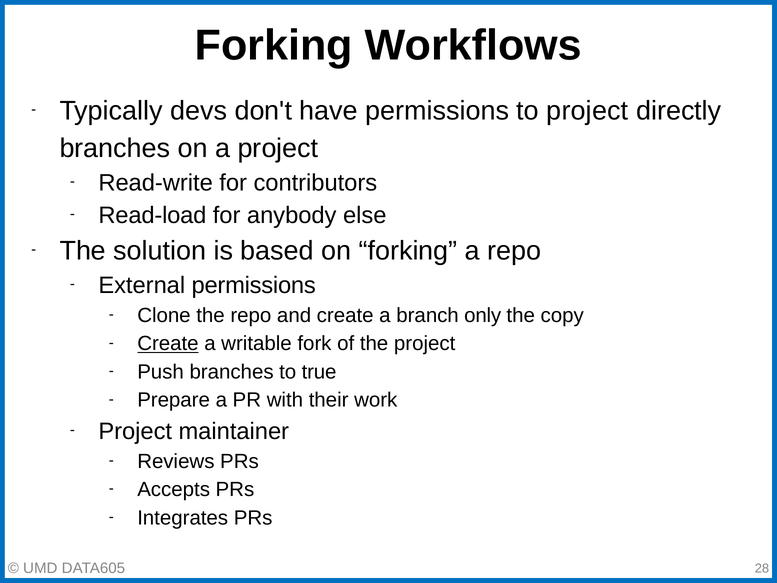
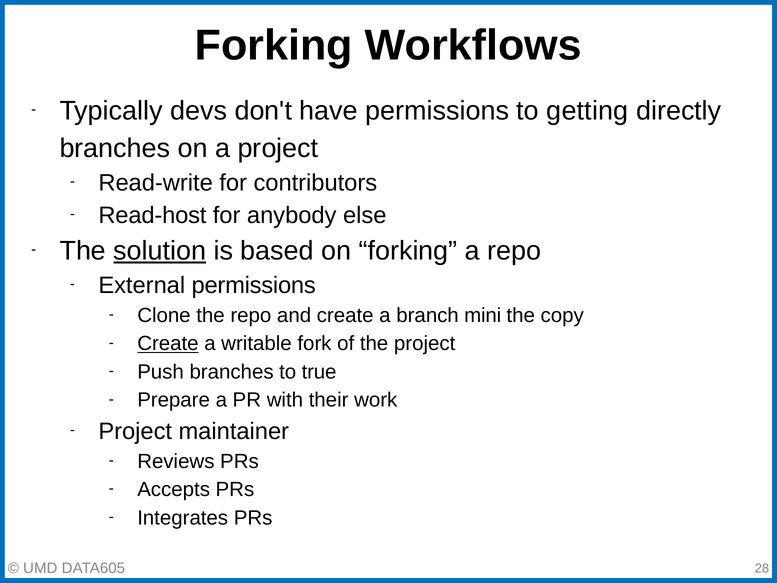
to project: project -> getting (587, 111)
Read-load: Read-load -> Read-host (152, 215)
solution underline: none -> present (160, 251)
only: only -> mini (483, 315)
